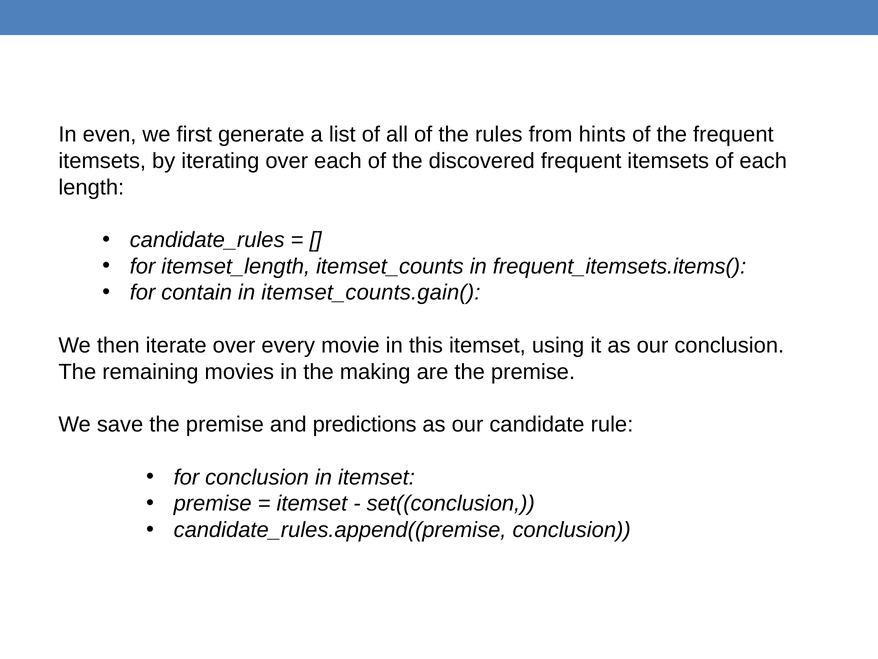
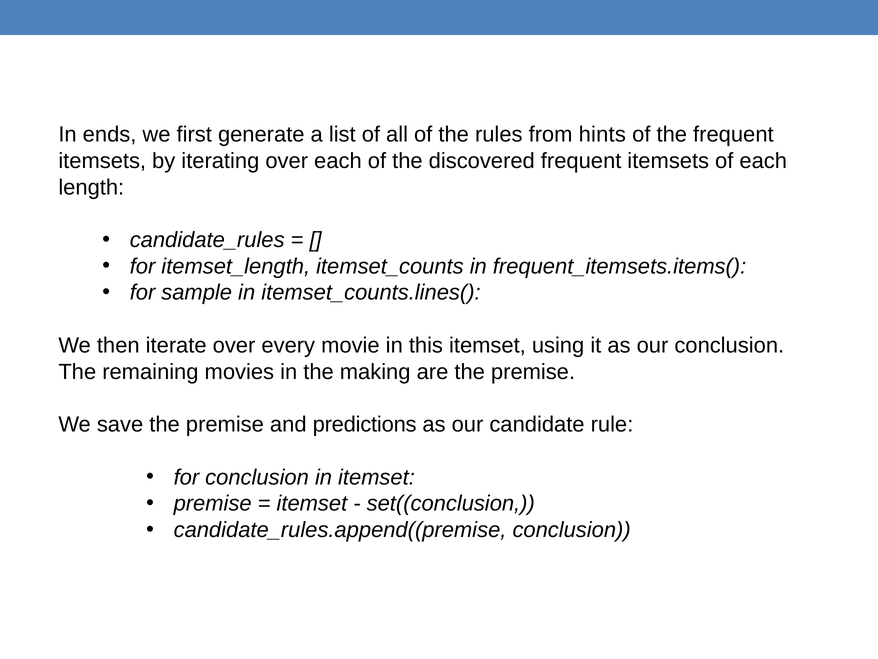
even: even -> ends (110, 134)
contain: contain -> sample (197, 293)
itemset_counts.gain(: itemset_counts.gain( -> itemset_counts.lines( (371, 293)
